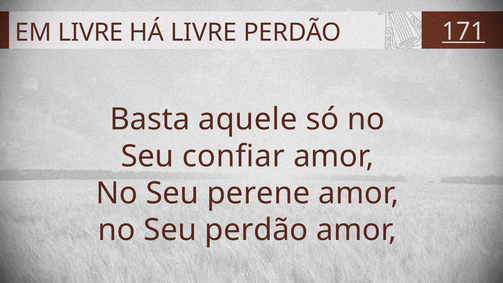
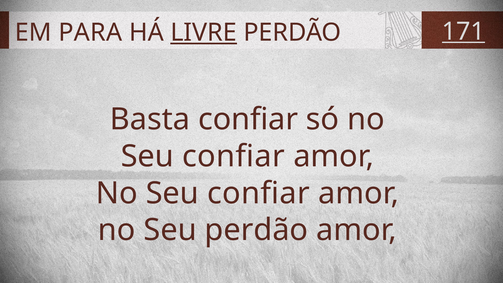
EM LIVRE: LIVRE -> PARA (90, 33)
LIVRE underline: none -> present (204, 33)
Basta aquele: aquele -> confiar (248, 119)
perene: perene -> confiar (258, 193)
